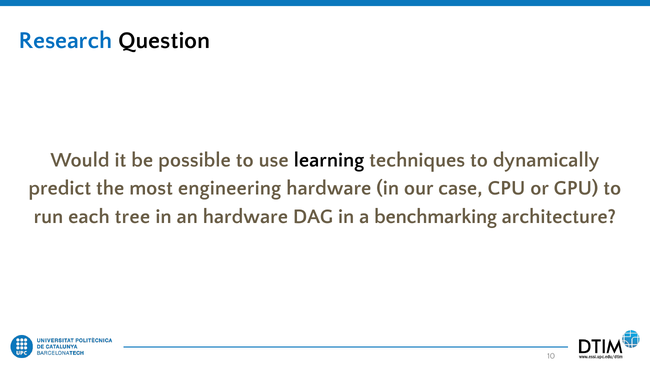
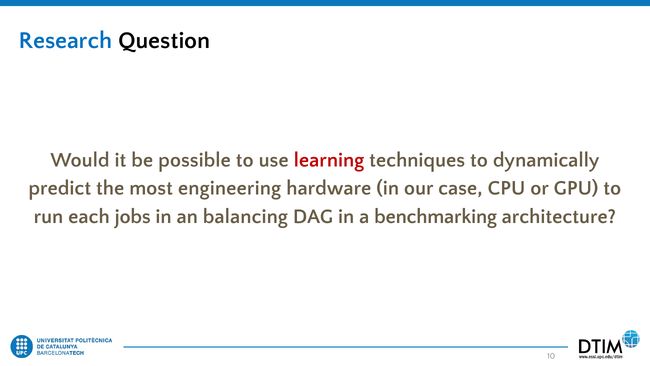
learning colour: black -> red (329, 160)
tree: tree -> jobs (133, 216)
an hardware: hardware -> balancing (245, 216)
